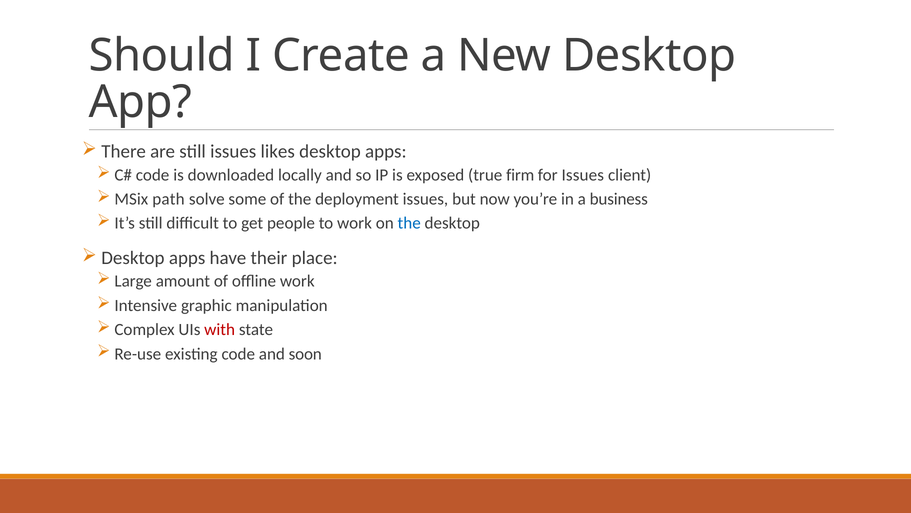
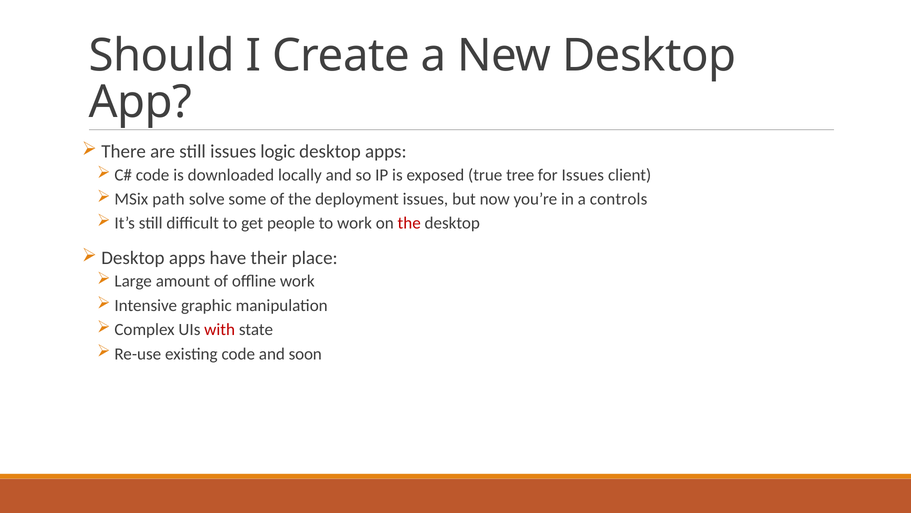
likes: likes -> logic (278, 151)
firm: firm -> tree (520, 175)
business: business -> controls (619, 199)
the colour: blue -> red (409, 223)
